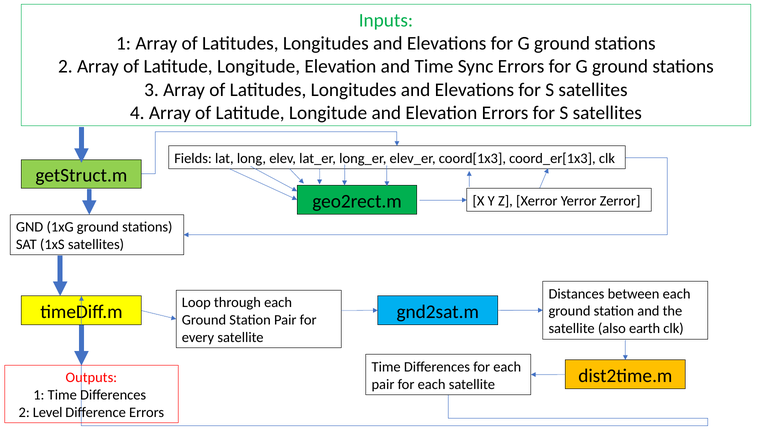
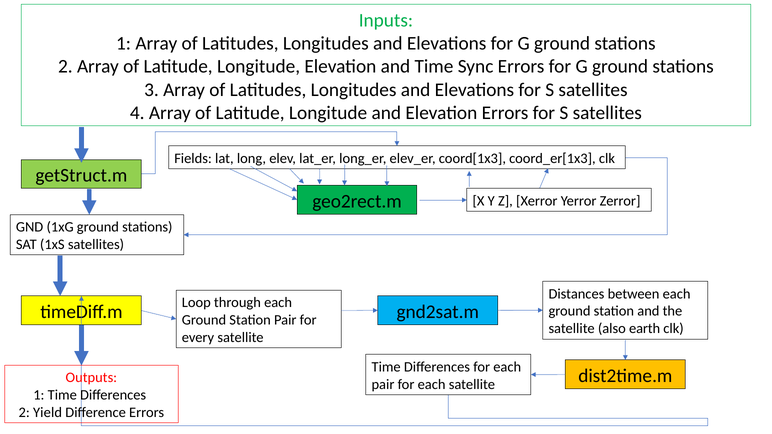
Level: Level -> Yield (48, 413)
